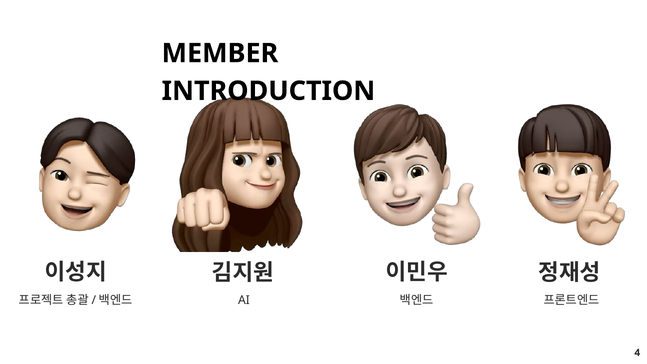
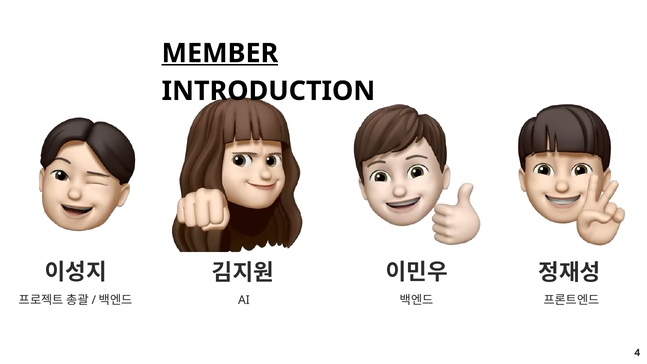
MEMBER underline: none -> present (220, 53)
